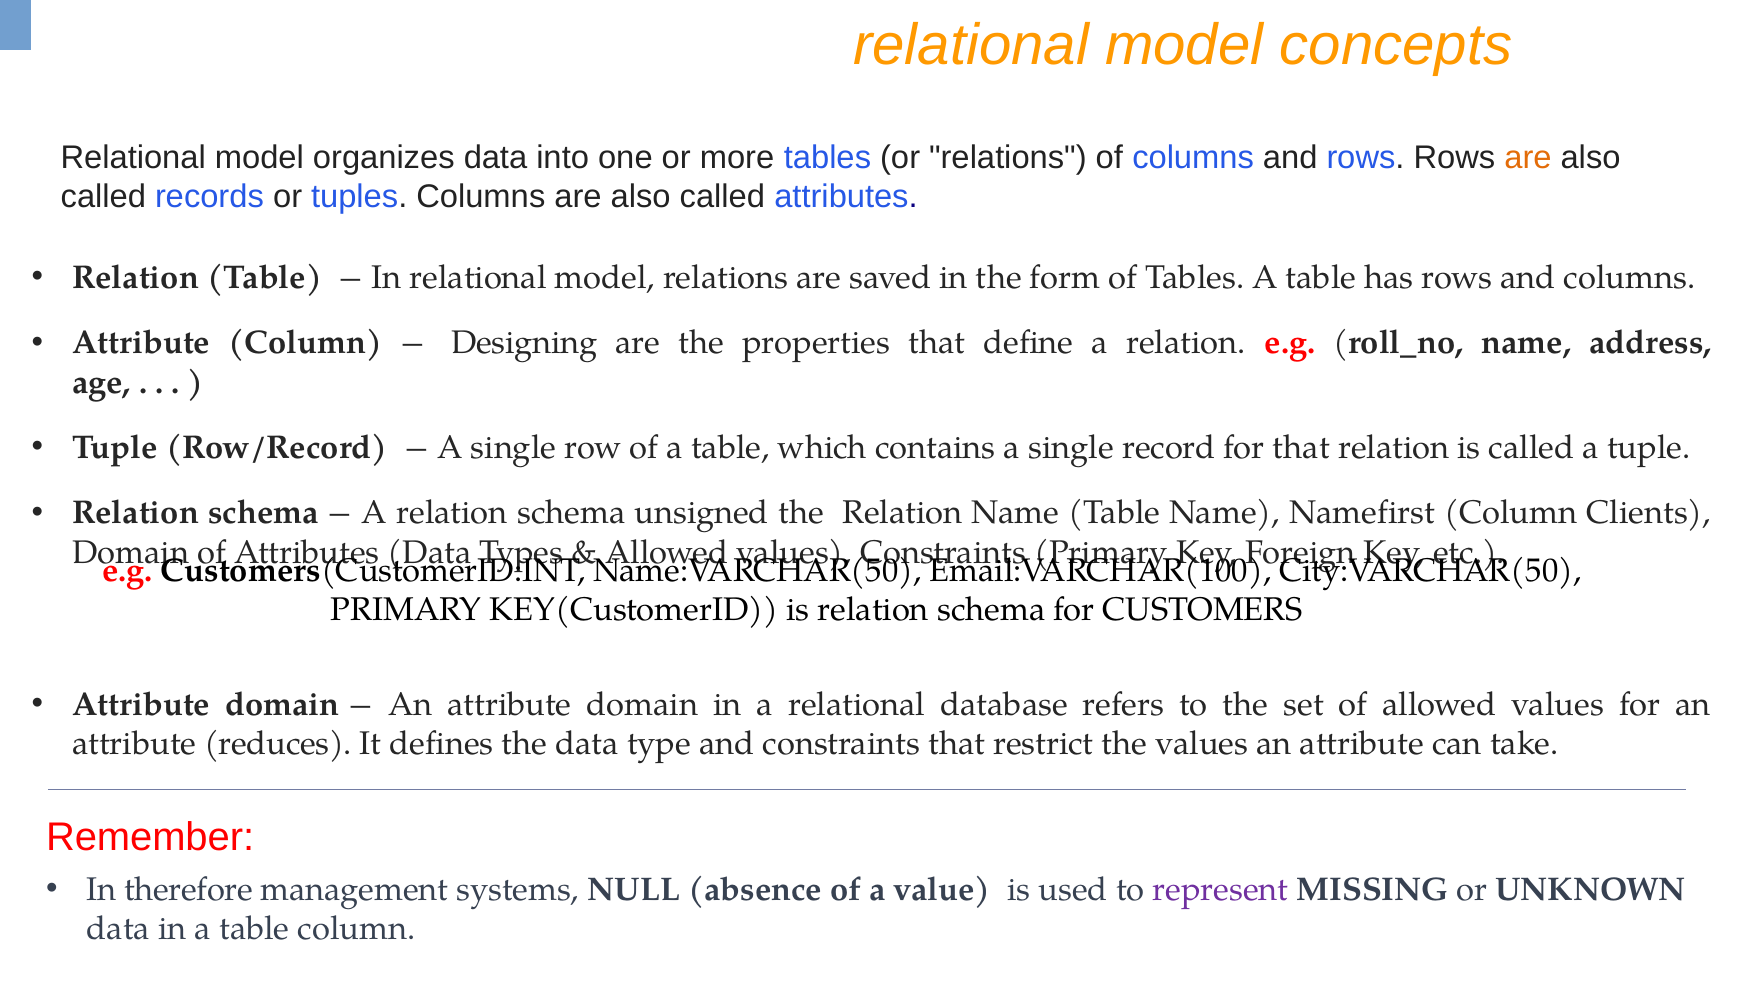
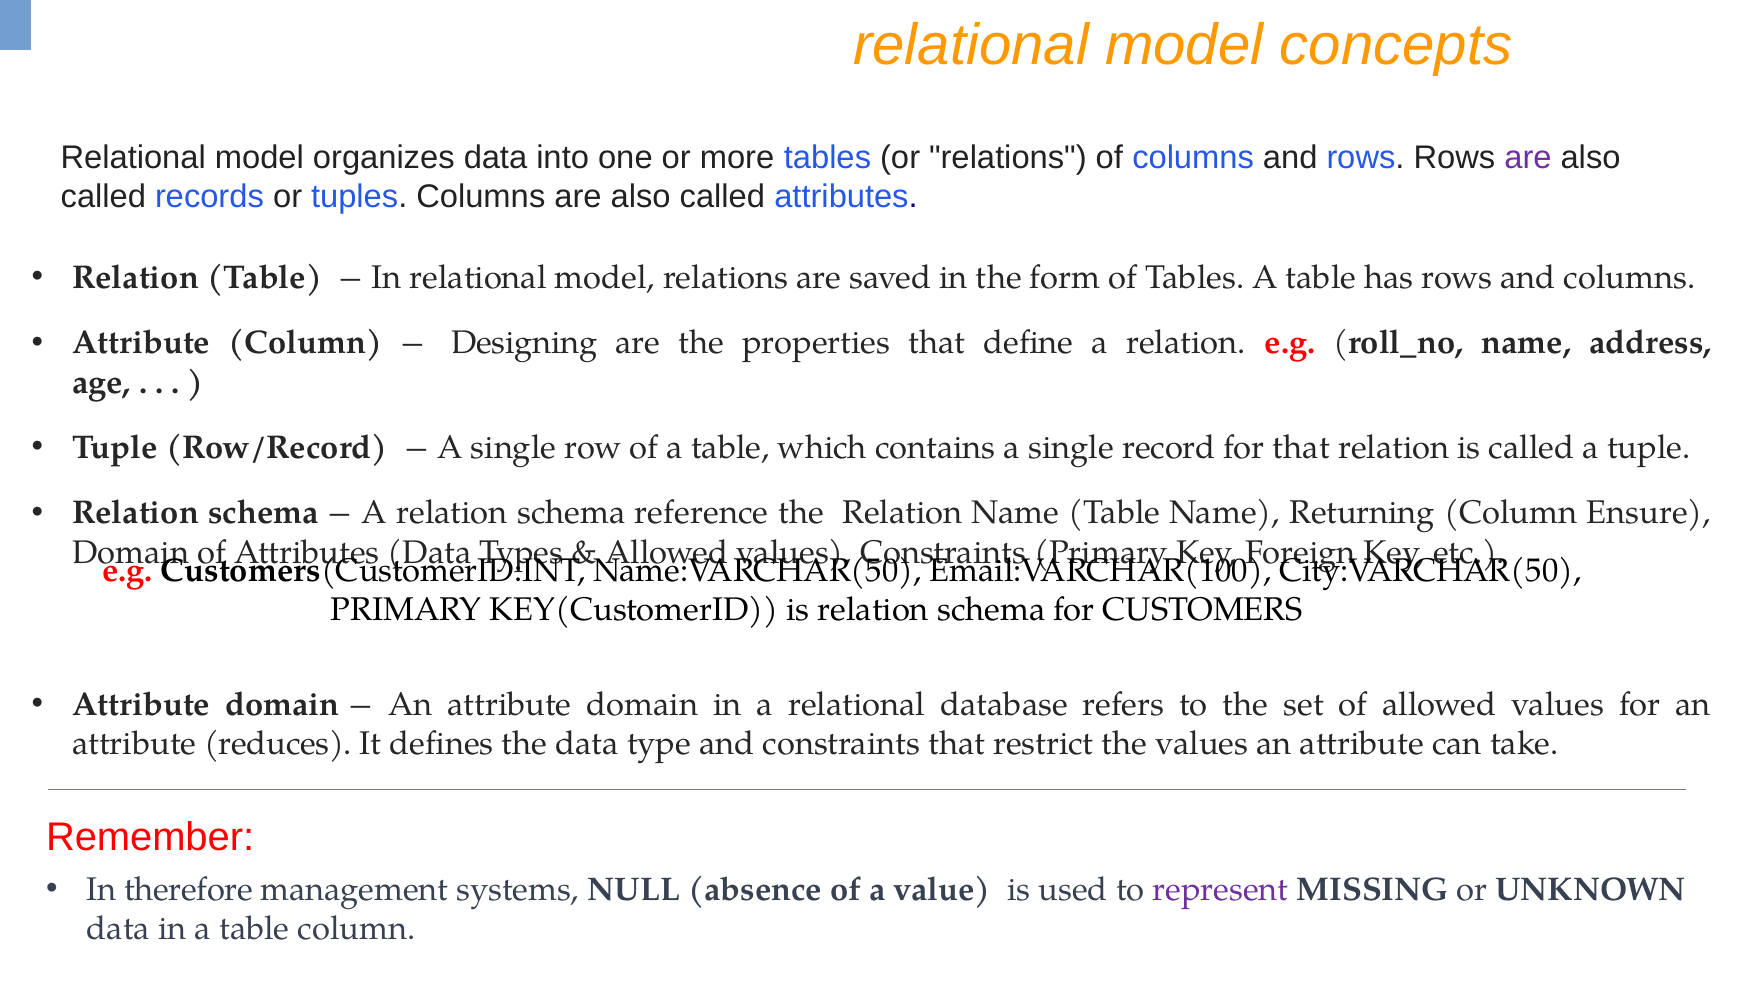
are colour: orange -> purple (1528, 157)
unsigned: unsigned -> reference (702, 513)
Namefirst: Namefirst -> Returning (1362, 513)
Clients: Clients -> Ensure (1649, 513)
